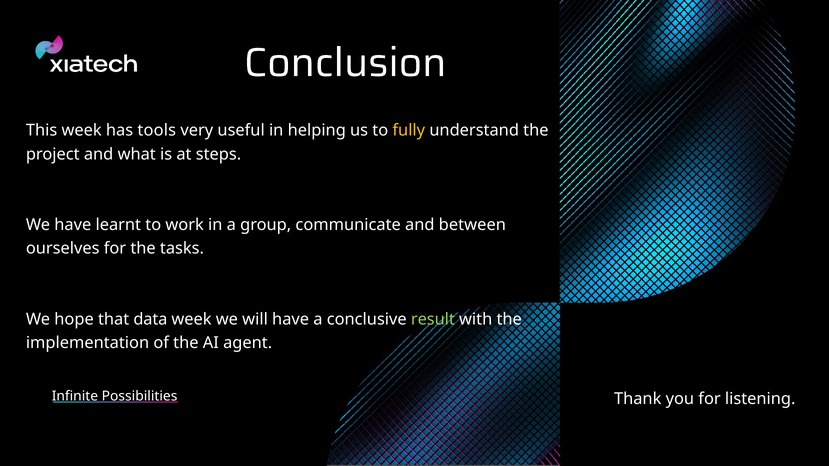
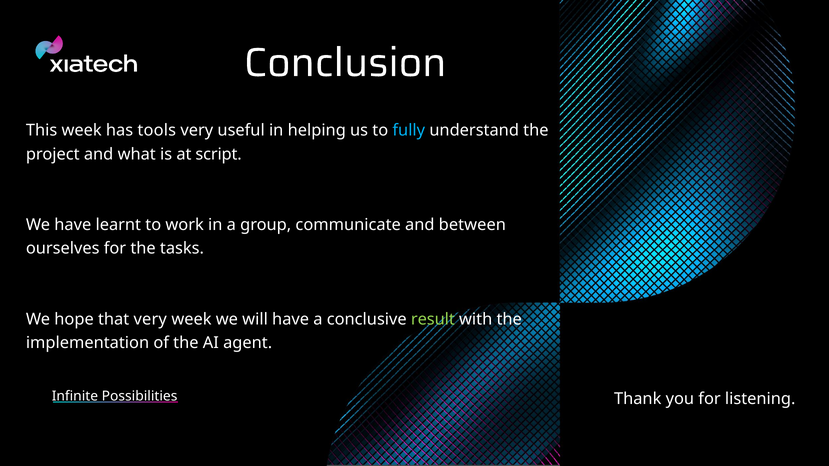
fully colour: yellow -> light blue (409, 131)
steps: steps -> script (219, 154)
that data: data -> very (150, 320)
